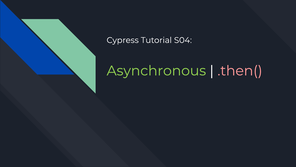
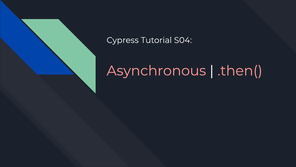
Asynchronous colour: light green -> pink (156, 71)
